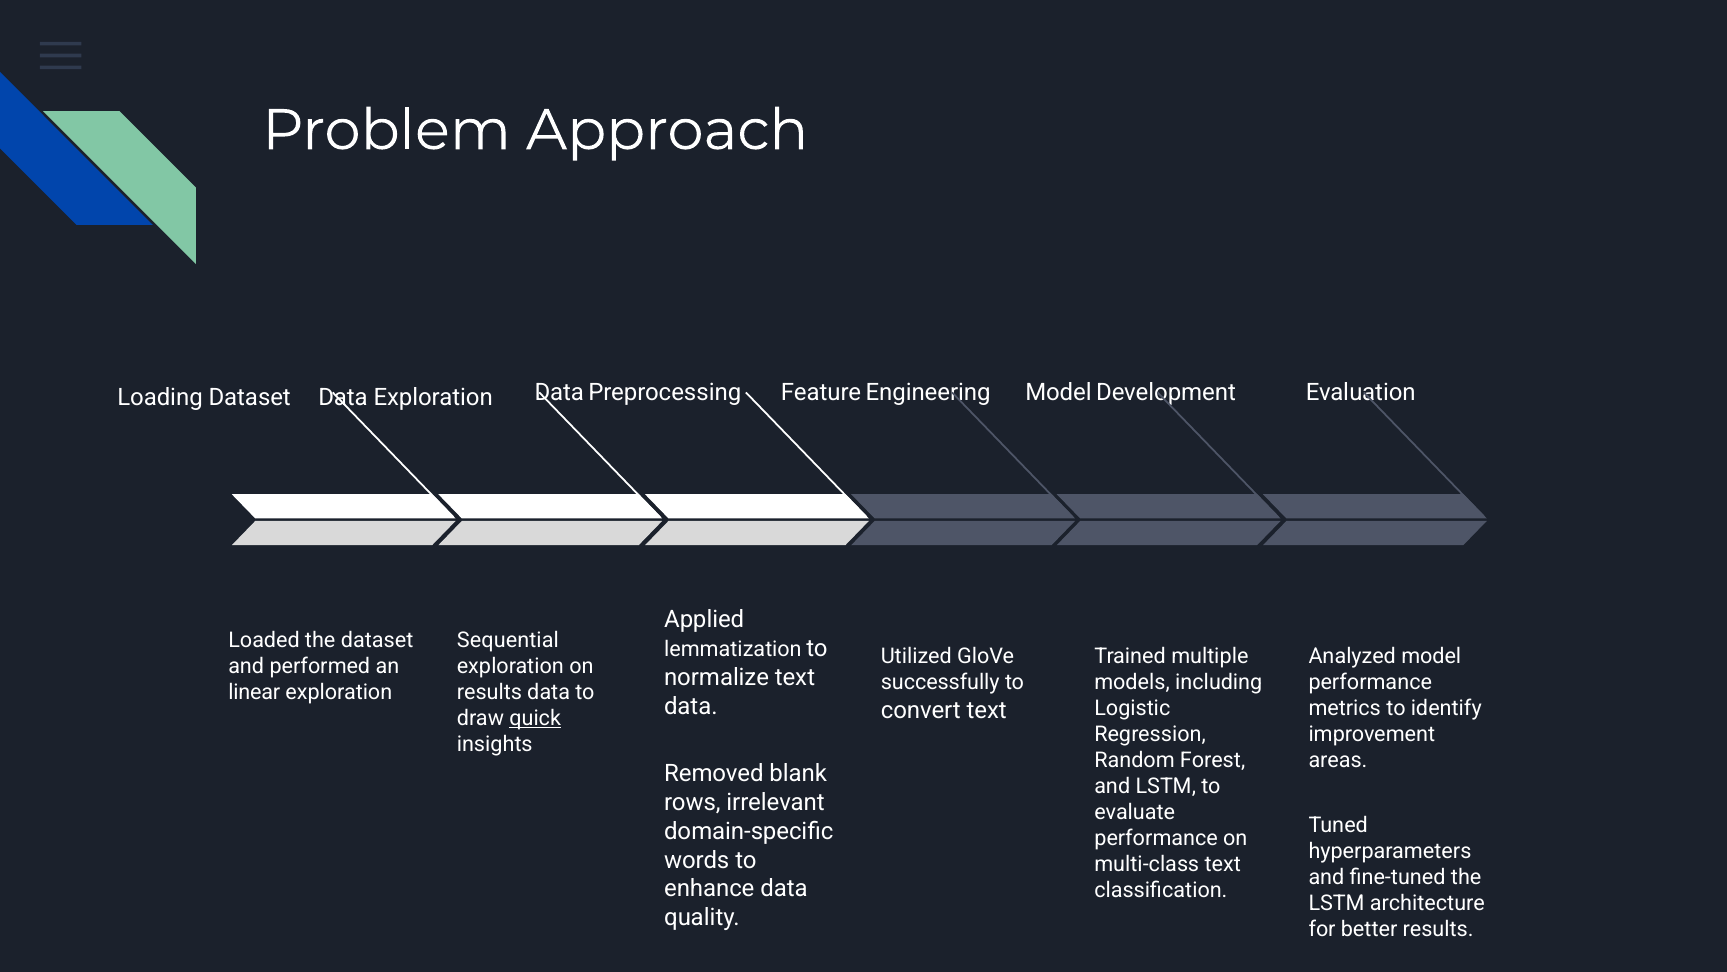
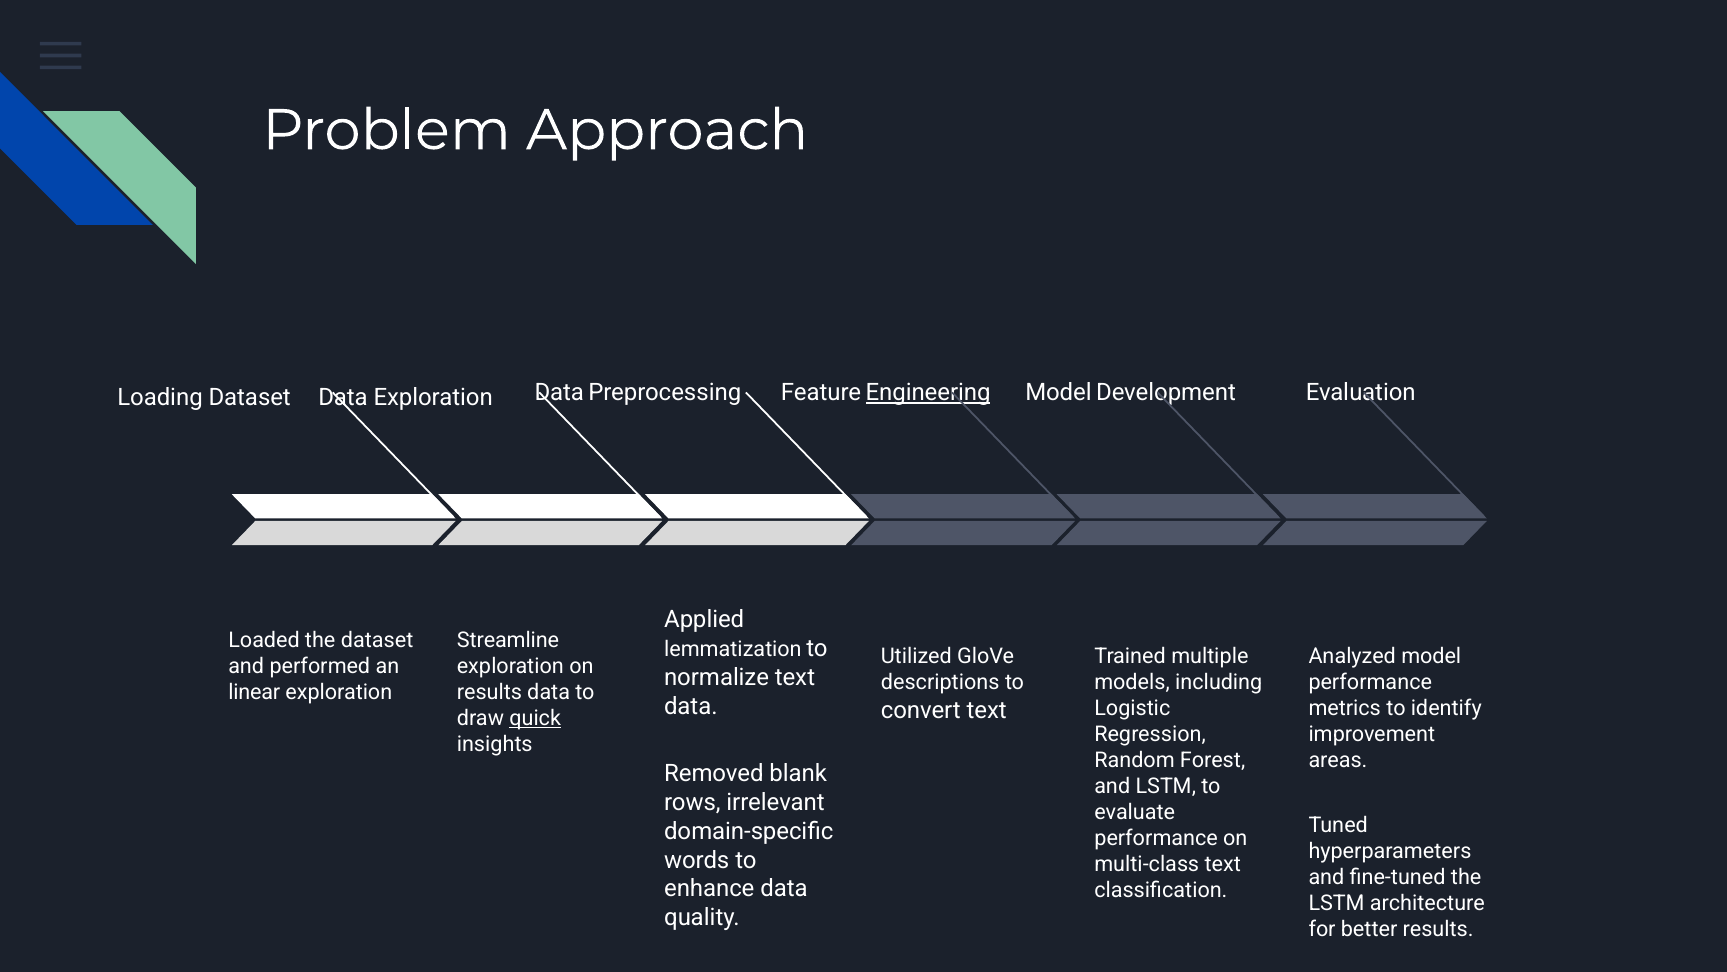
Engineering underline: none -> present (928, 392)
Sequential: Sequential -> Streamline (508, 640)
successfully: successfully -> descriptions (940, 682)
